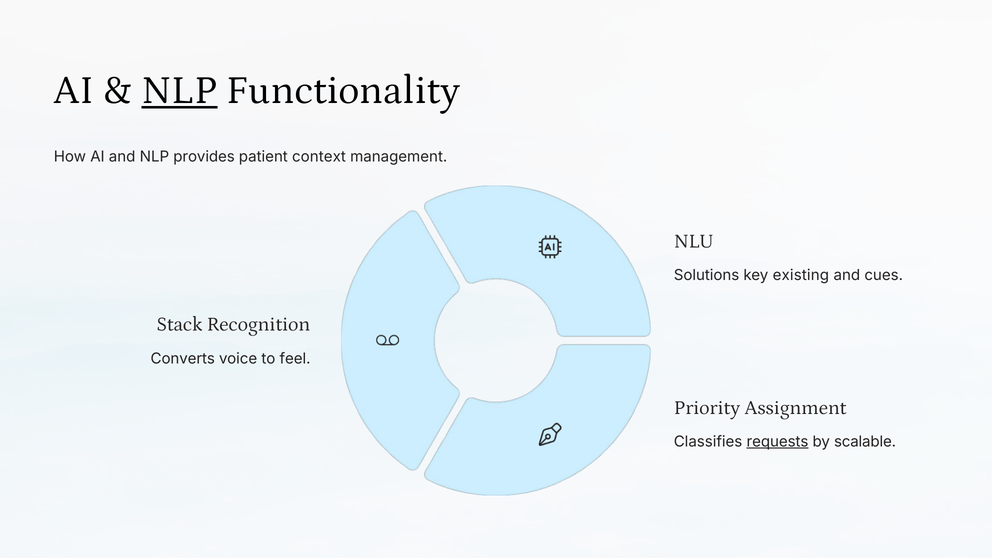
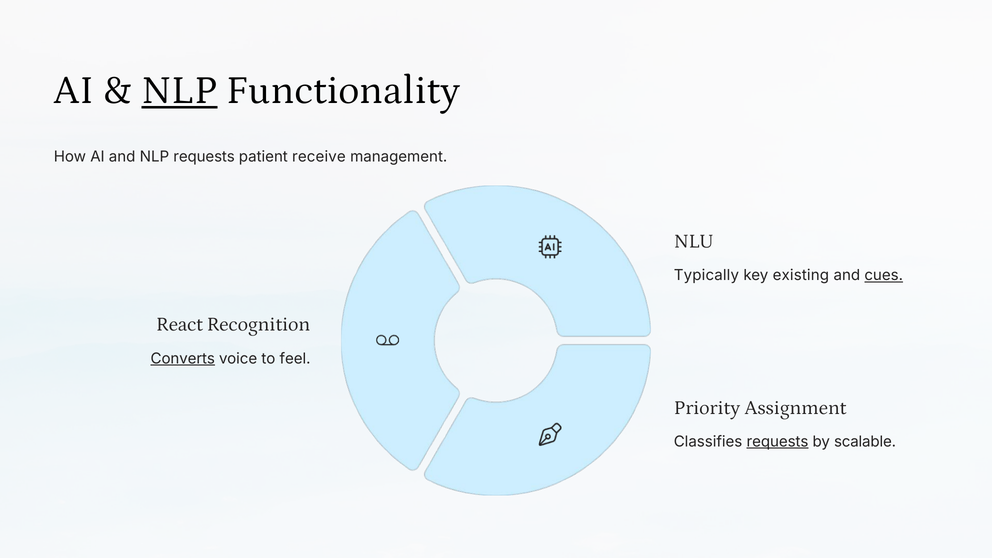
NLP provides: provides -> requests (204, 157)
context: context -> receive (319, 157)
Solutions: Solutions -> Typically (706, 275)
cues underline: none -> present (884, 275)
Stack: Stack -> React (179, 324)
Converts underline: none -> present (183, 359)
